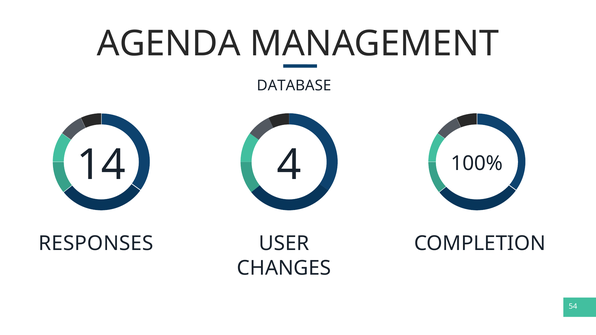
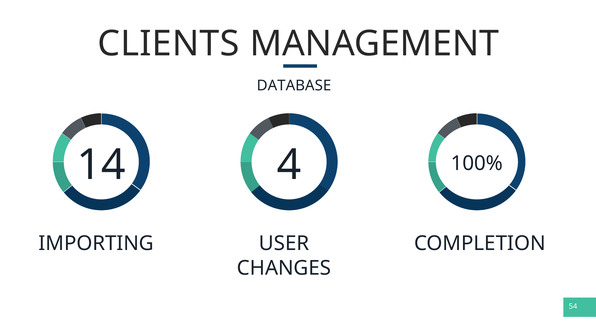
AGENDA: AGENDA -> CLIENTS (168, 44)
RESPONSES: RESPONSES -> IMPORTING (96, 244)
